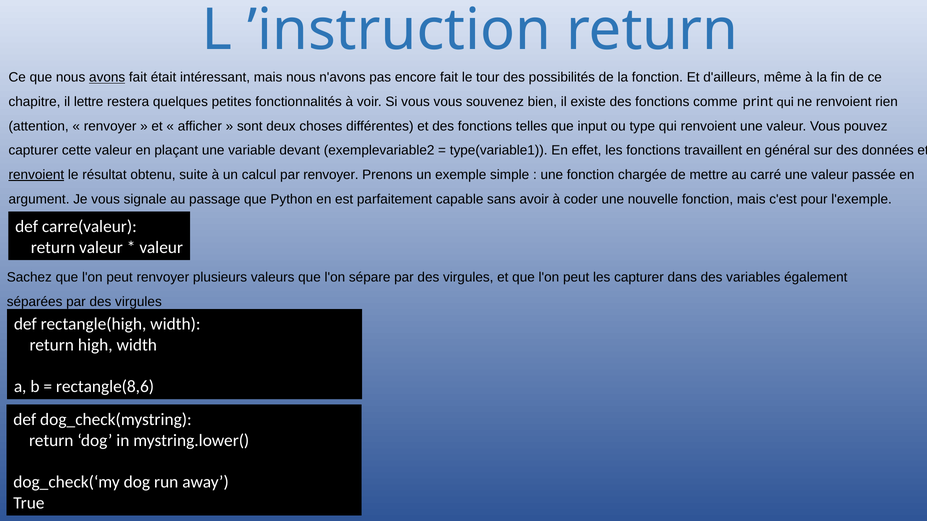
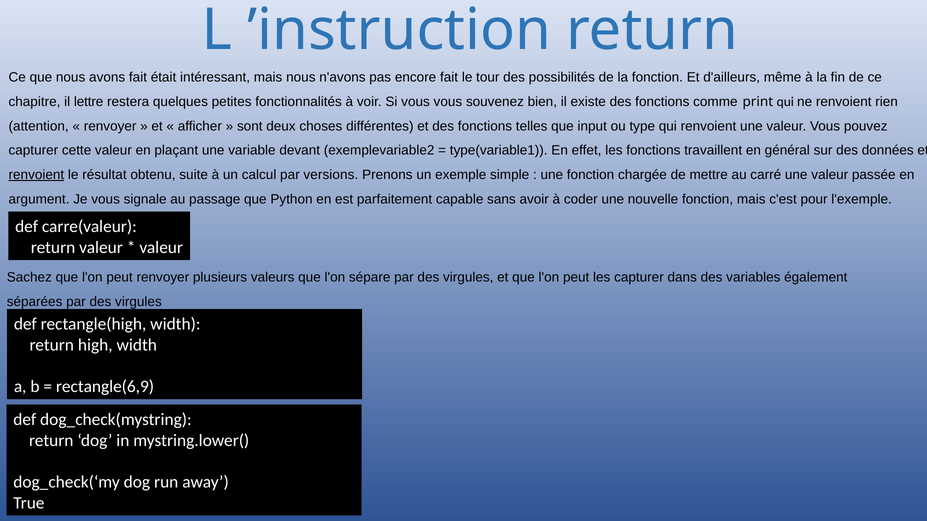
avons underline: present -> none (107, 78)
par renvoyer: renvoyer -> versions (331, 175)
rectangle(8,6: rectangle(8,6 -> rectangle(6,9 (105, 387)
